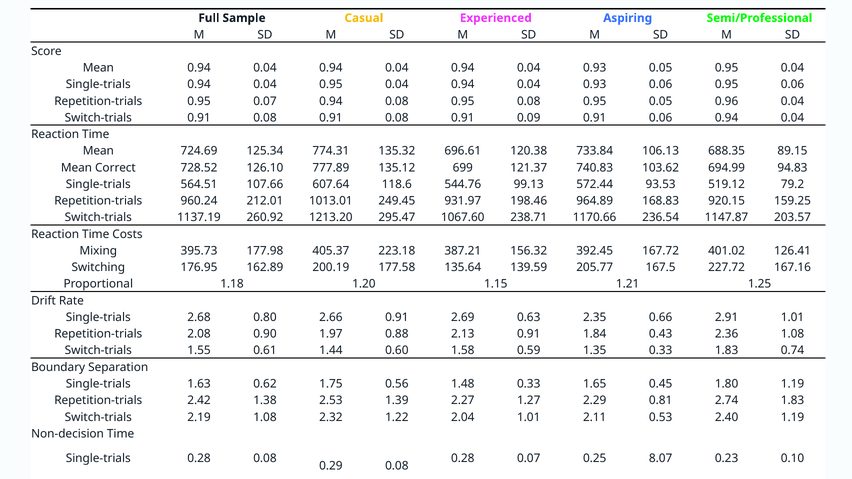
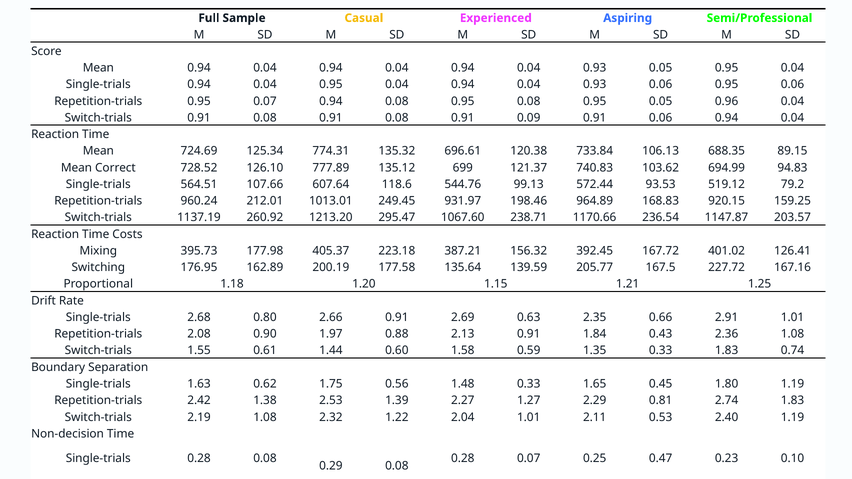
8.07: 8.07 -> 0.47 (661, 458)
